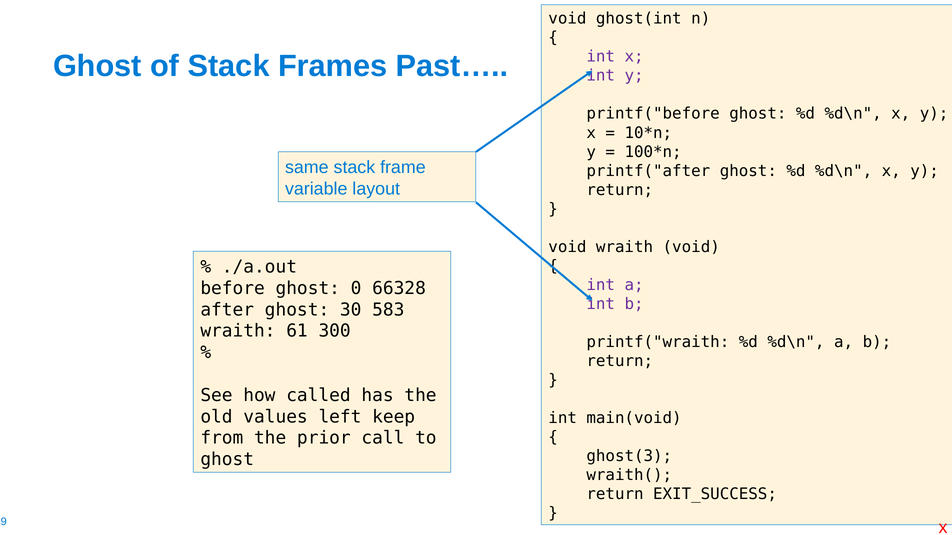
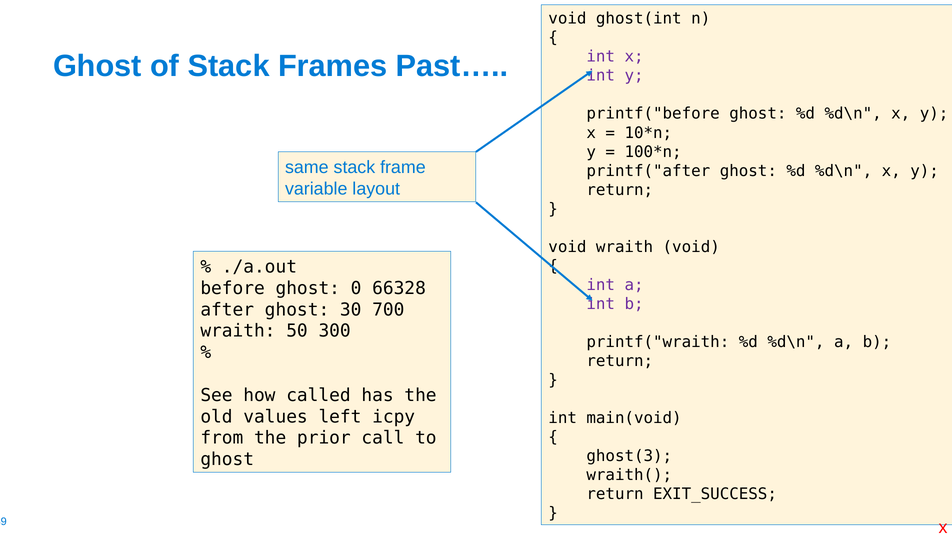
583: 583 -> 700 (388, 310)
61: 61 -> 50 (297, 331)
keep: keep -> icpy (394, 417)
